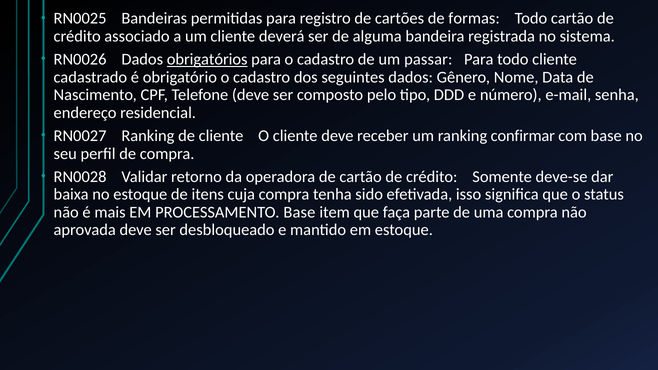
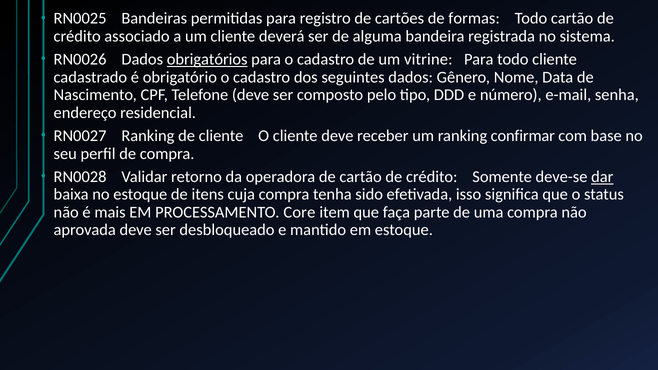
passar: passar -> vitrine (428, 59)
dar underline: none -> present (602, 177)
PROCESSAMENTO Base: Base -> Core (299, 212)
